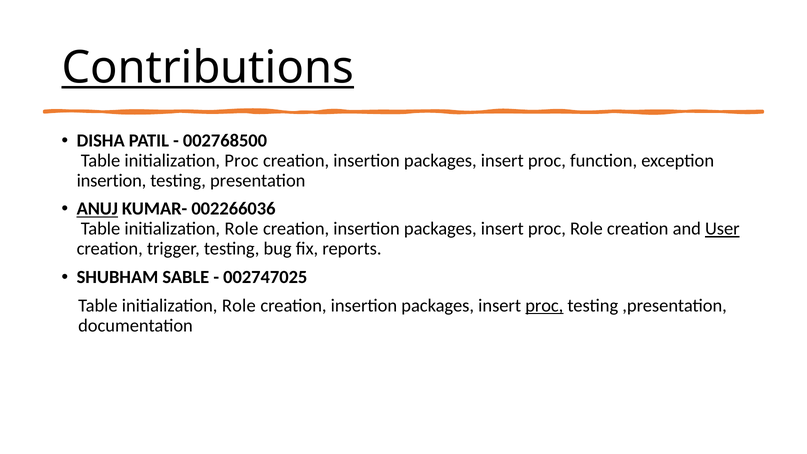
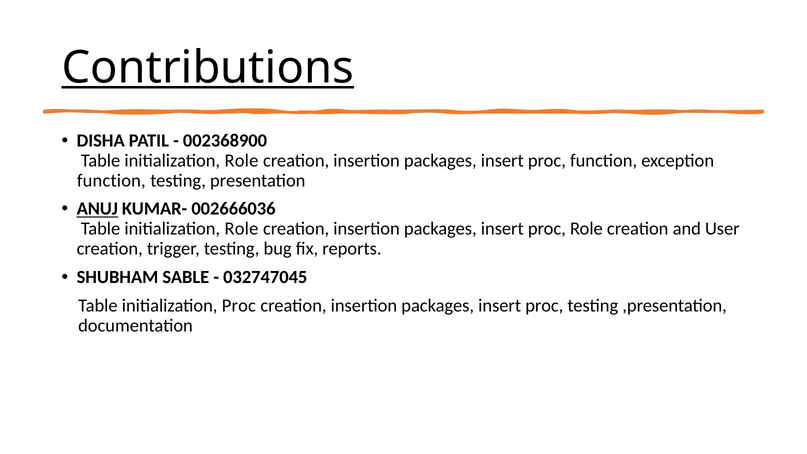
002768500: 002768500 -> 002368900 (225, 141)
Proc: Proc -> Role (241, 161)
insertion: insertion -> function (111, 180)
002266036: 002266036 -> 002666036 (233, 209)
User underline: present -> none (722, 229)
002747025: 002747025 -> 032747045 (265, 277)
Role: Role -> Proc (239, 305)
proc underline: present -> none (544, 305)
